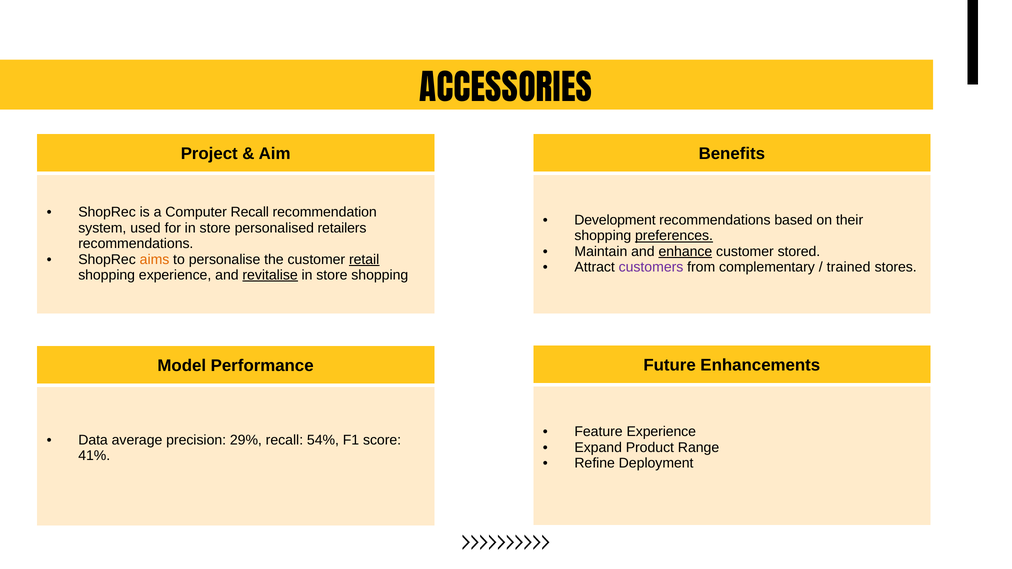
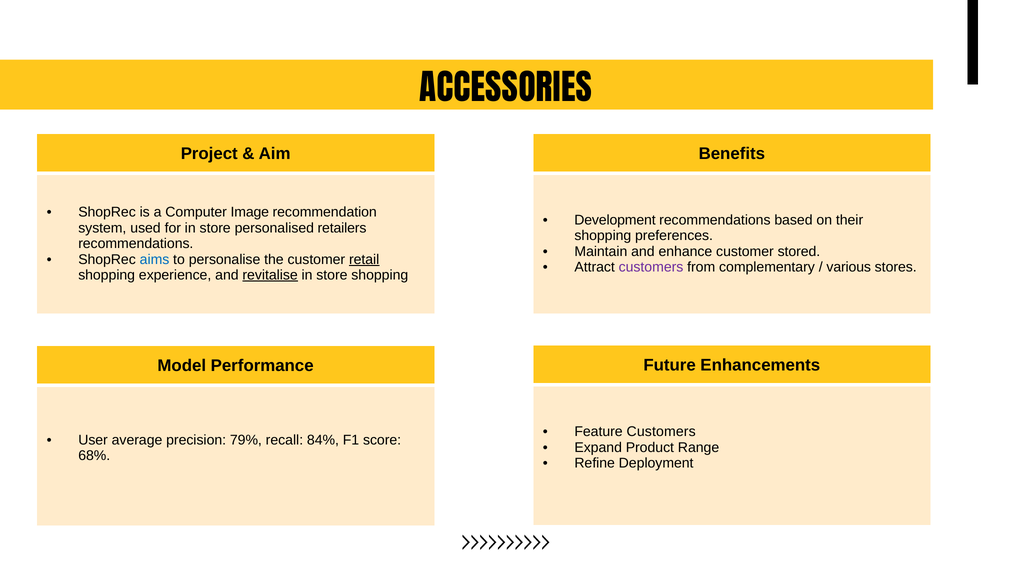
Computer Recall: Recall -> Image (250, 212)
preferences underline: present -> none (674, 236)
enhance underline: present -> none (685, 252)
aims colour: orange -> blue (155, 260)
trained: trained -> various (849, 267)
Feature Experience: Experience -> Customers (661, 432)
Data: Data -> User (93, 440)
29%: 29% -> 79% (246, 440)
54%: 54% -> 84% (323, 440)
41%: 41% -> 68% (94, 456)
